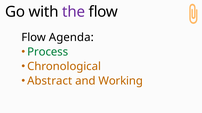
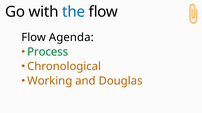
the colour: purple -> blue (74, 12)
Abstract: Abstract -> Working (50, 81)
Working: Working -> Douglas (121, 81)
